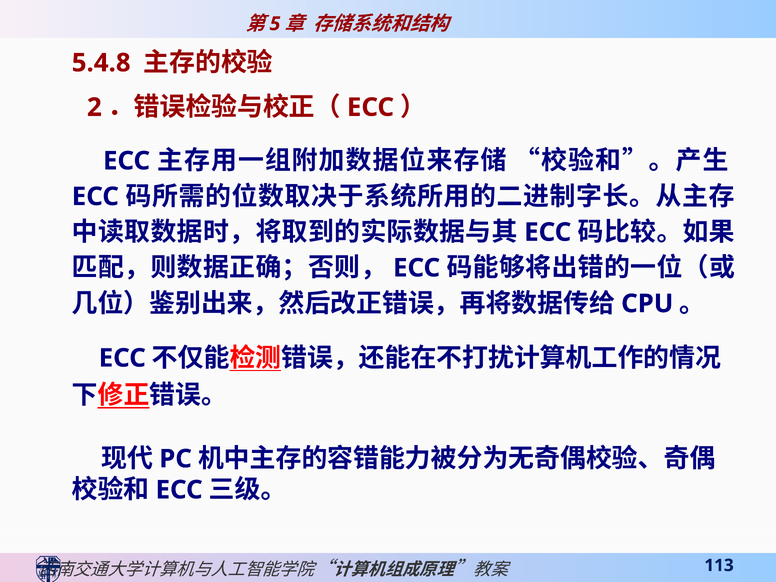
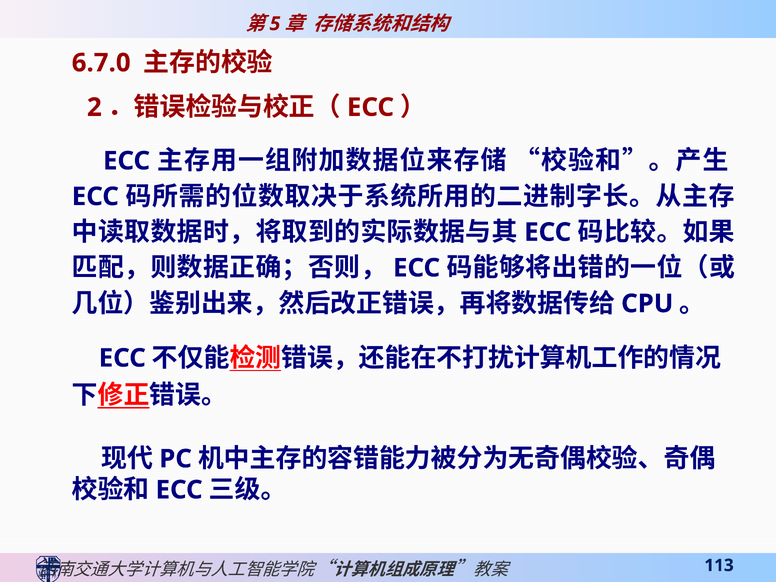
5.4.8: 5.4.8 -> 6.7.0 (101, 63)
